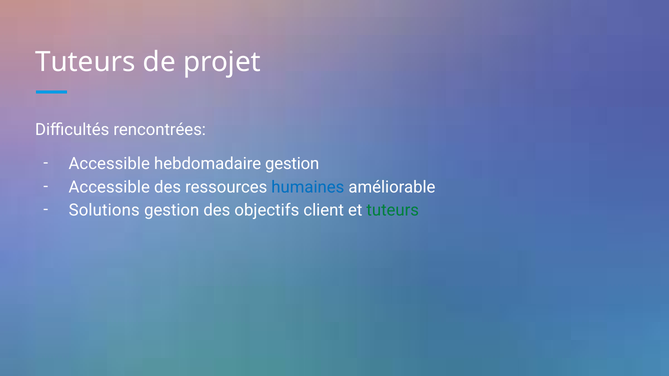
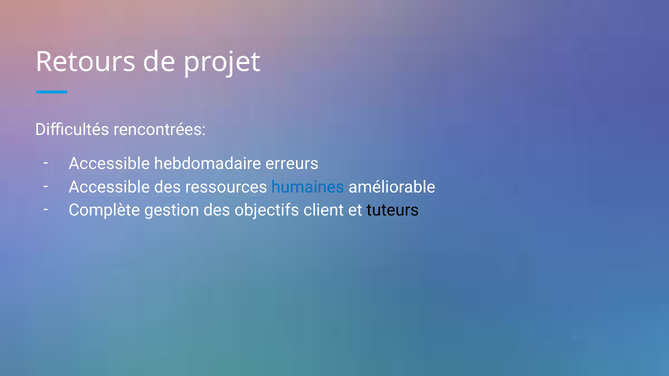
Tuteurs: Tuteurs -> Retours (85, 62)
hebdomadaire gestion: gestion -> erreurs (292, 164)
Solutions: Solutions -> Complète (104, 210)
tuteurs colour: green -> black (393, 210)
